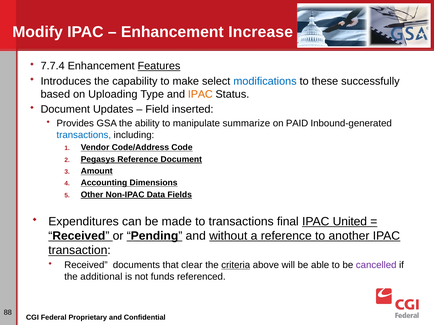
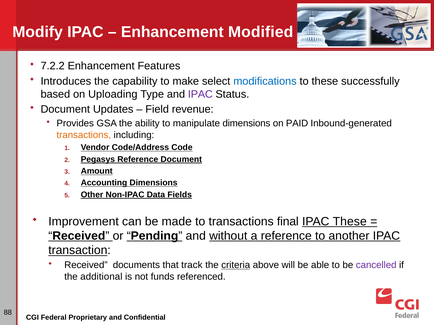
Increase: Increase -> Modified (261, 32)
7.7.4: 7.7.4 -> 7.2.2 (53, 66)
Features underline: present -> none (159, 66)
IPAC colour: orange -> purple (200, 94)
inserted: inserted -> revenue (193, 109)
manipulate summarize: summarize -> dimensions (246, 124)
transactions colour: blue -> orange (84, 135)
Expenditures: Expenditures -> Improvement (84, 222)
IPAC United: United -> These (350, 222)
clear: clear -> track (192, 265)
